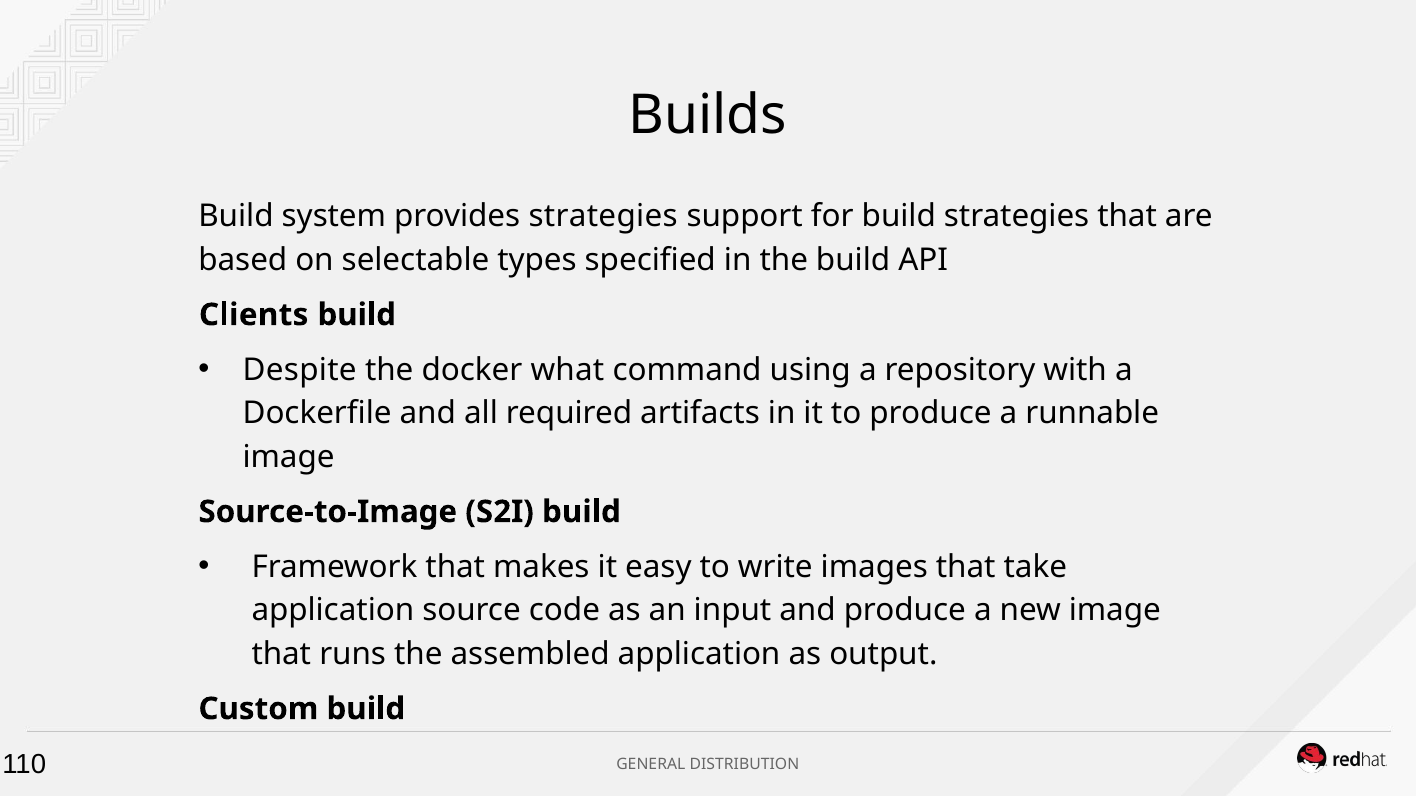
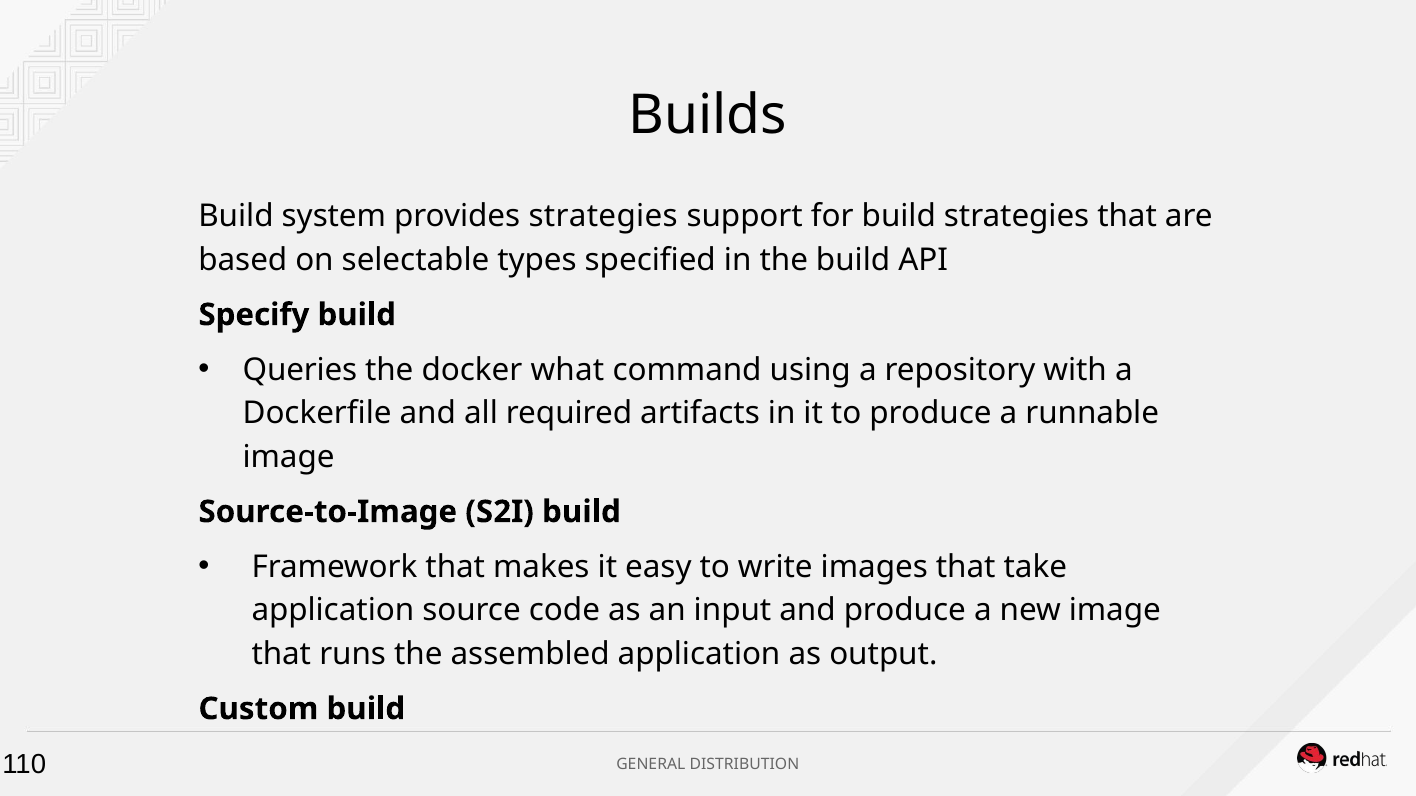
Clients: Clients -> Specify (254, 315)
Despite: Despite -> Queries (300, 370)
